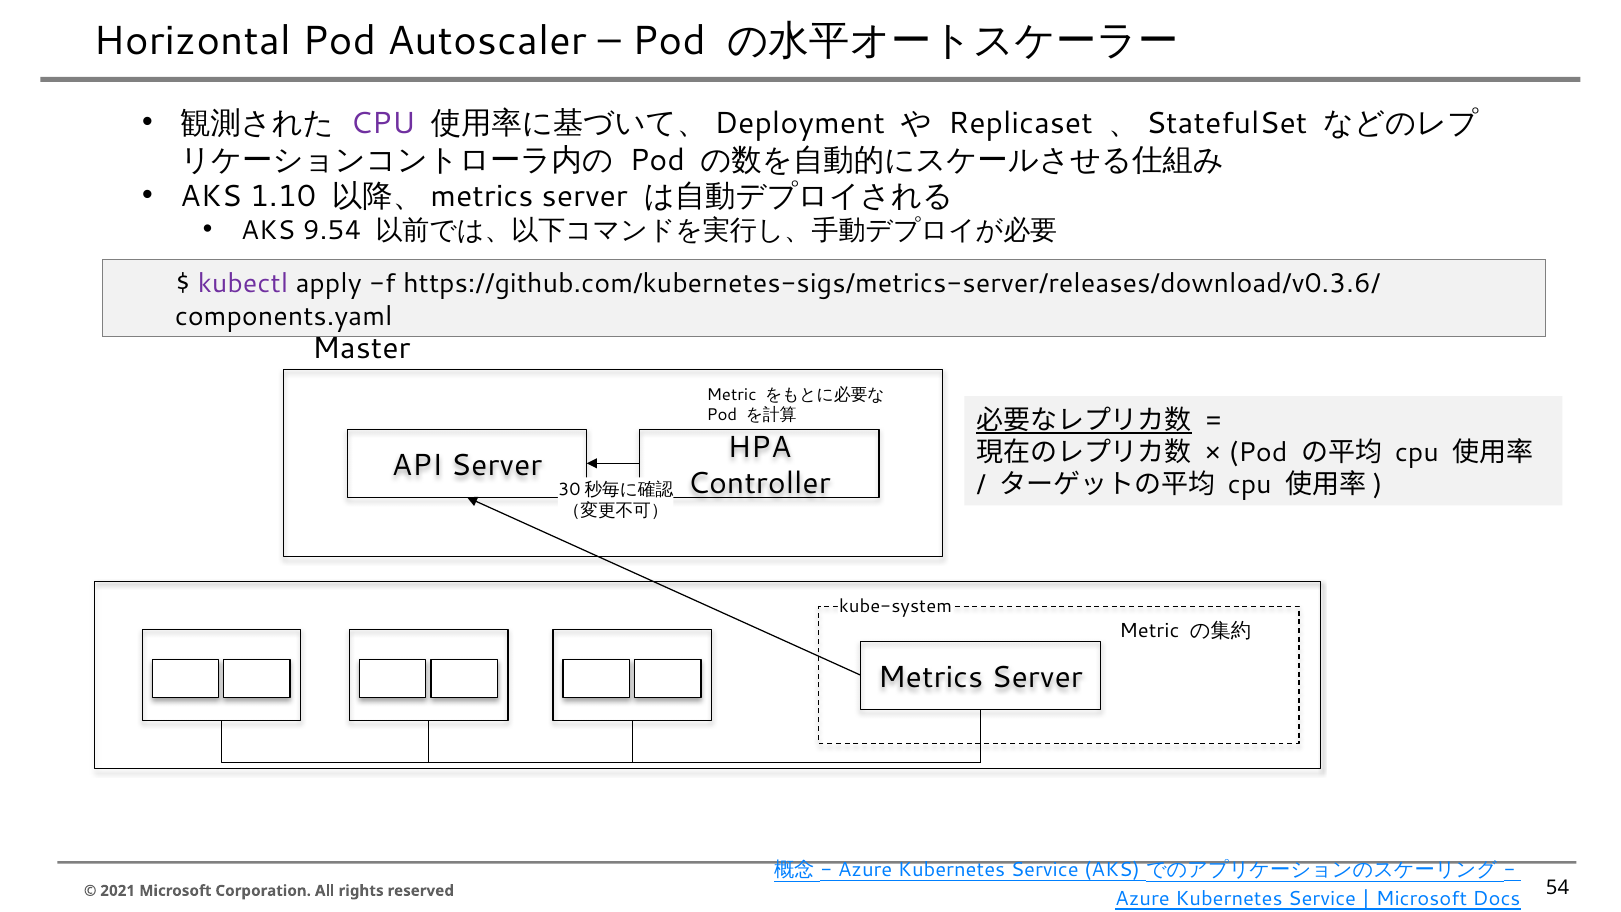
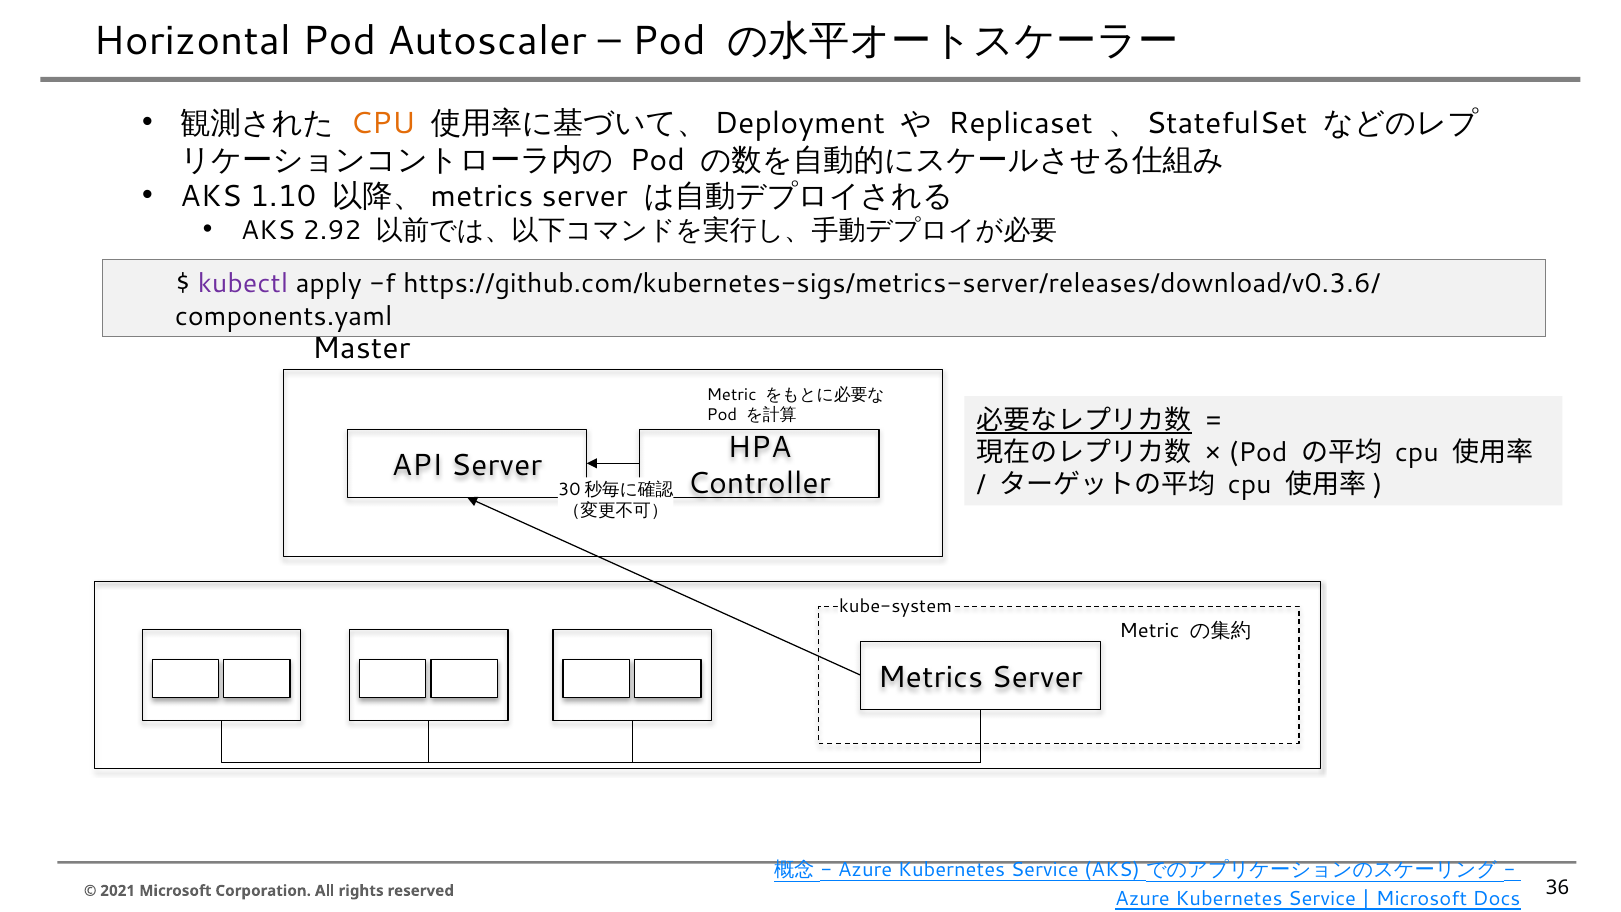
CPU colour: purple -> orange (383, 123)
9.54: 9.54 -> 2.92 (332, 231)
54: 54 -> 36 (1558, 887)
